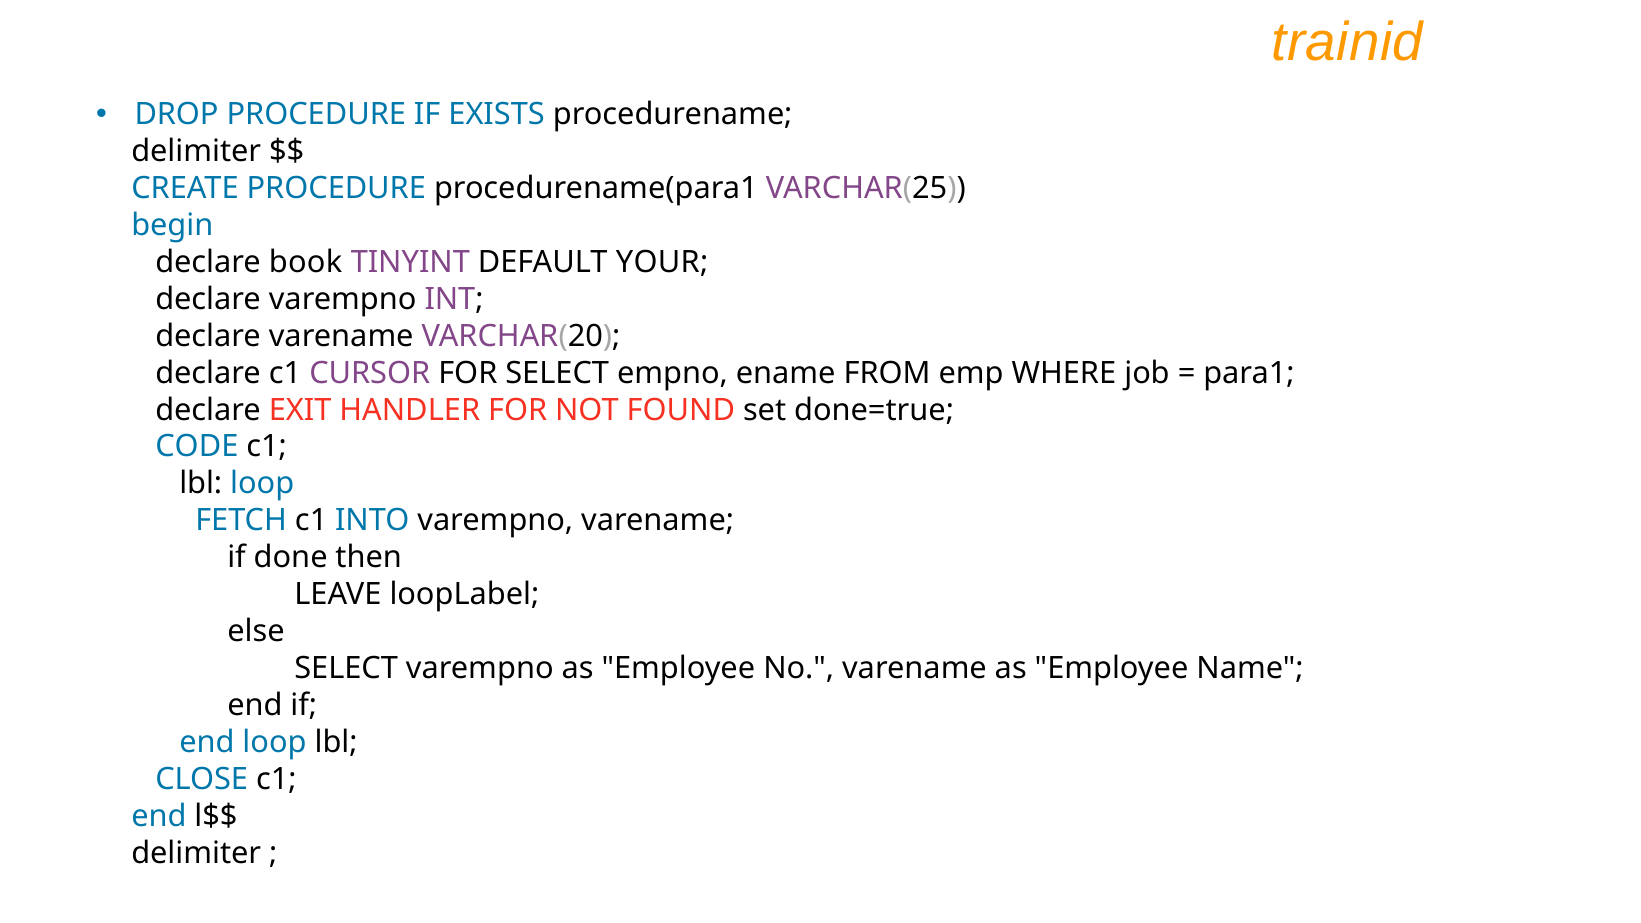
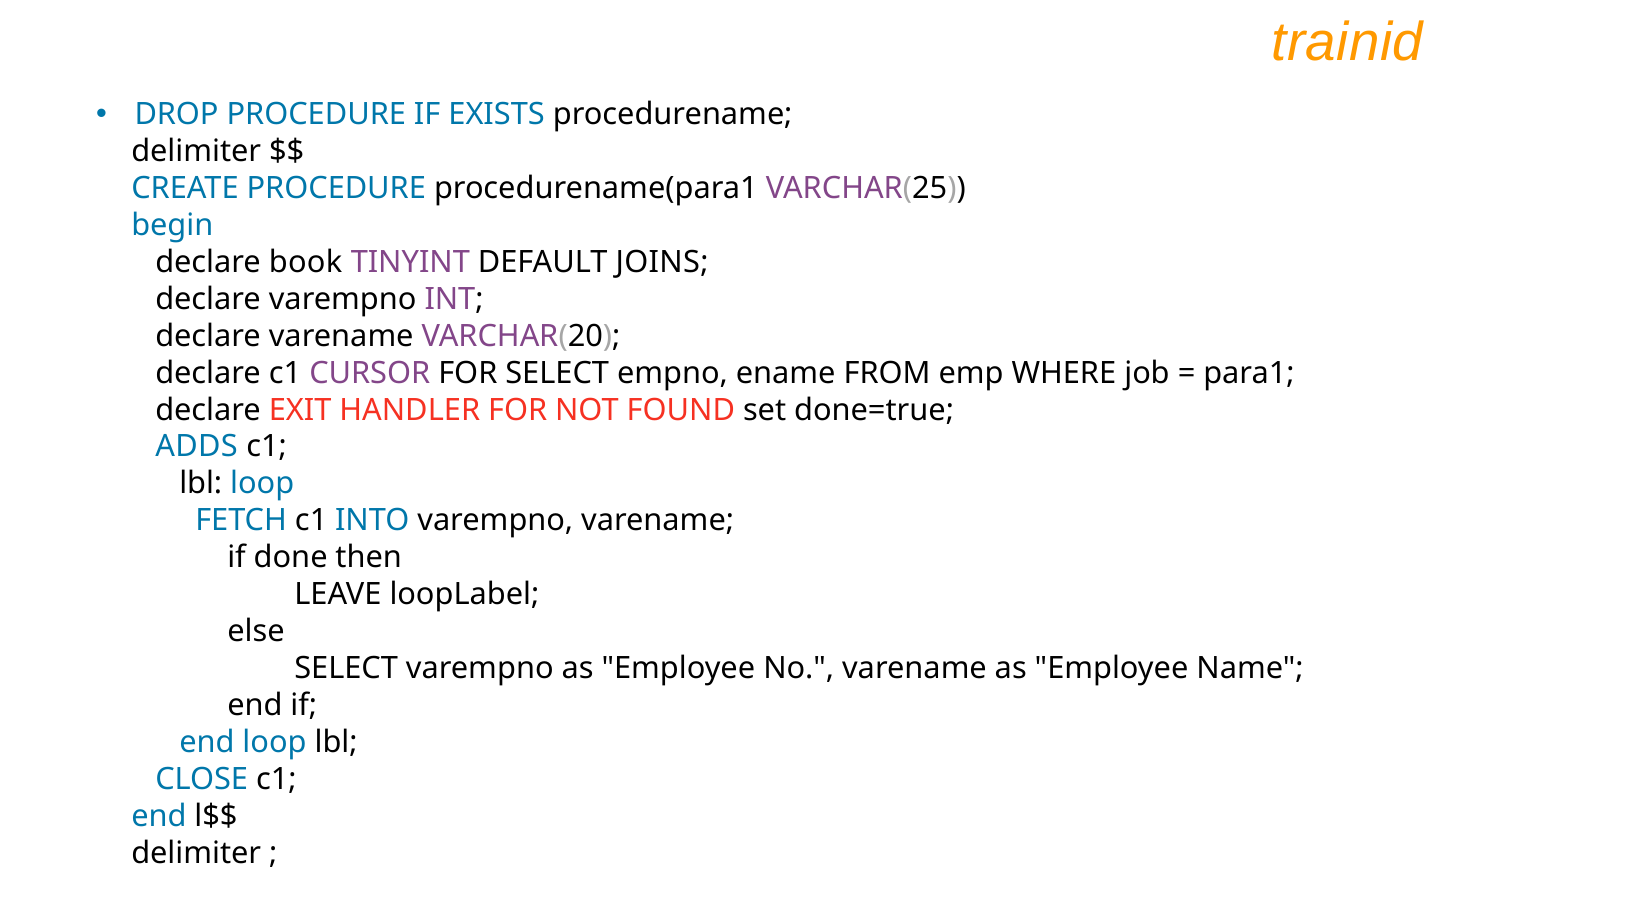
YOUR: YOUR -> JOINS (662, 262)
CODE: CODE -> ADDS (197, 447)
